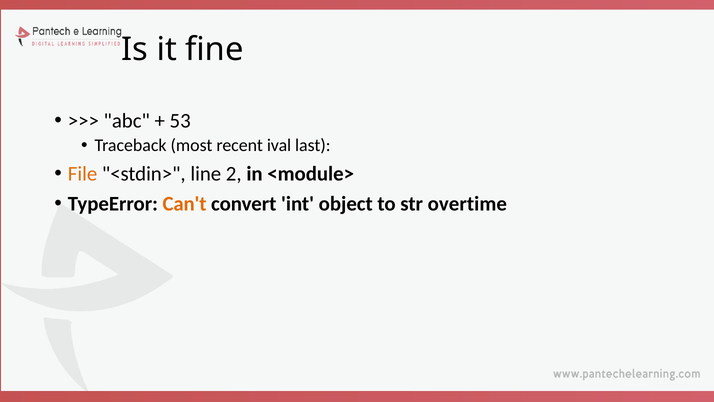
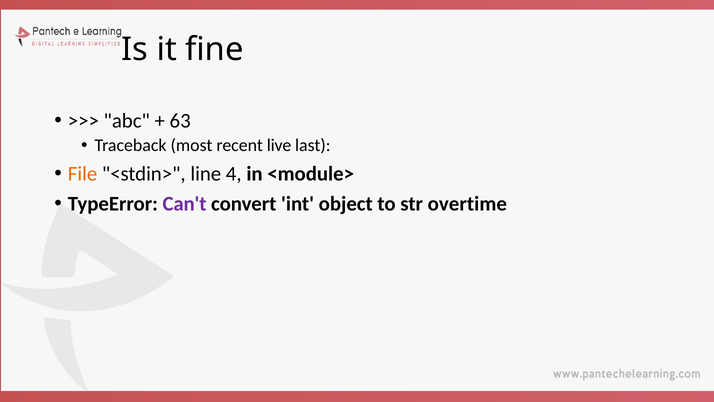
53: 53 -> 63 (180, 121)
ival: ival -> live (279, 145)
2: 2 -> 4 (234, 174)
Can't colour: orange -> purple (185, 204)
